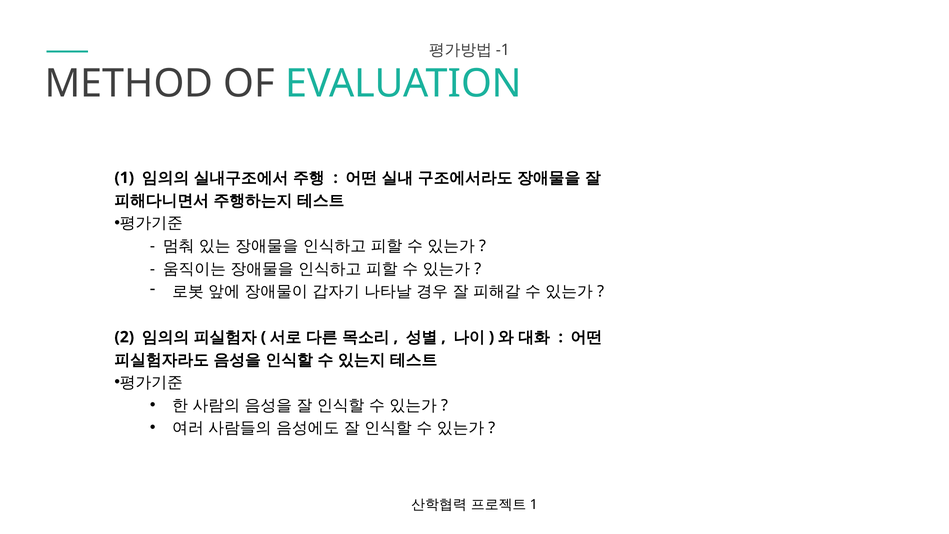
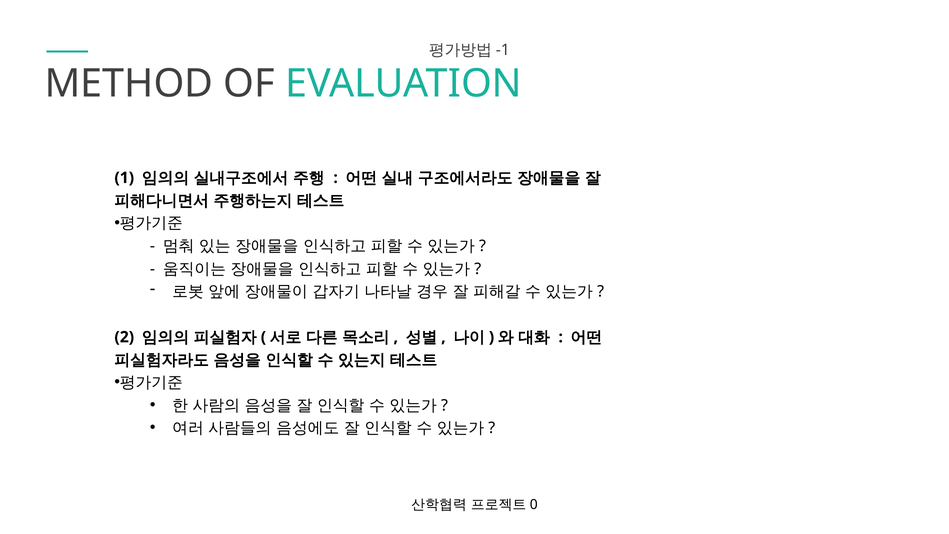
1: 1 -> 0 (534, 504)
